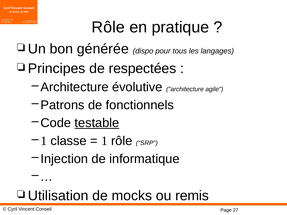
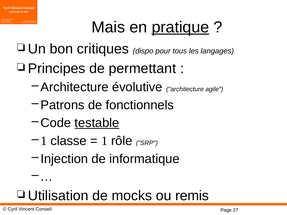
Rôle: Rôle -> Mais (108, 27)
pratique underline: none -> present (180, 27)
générée: générée -> critiques (103, 49)
respectées: respectées -> permettant (142, 69)
